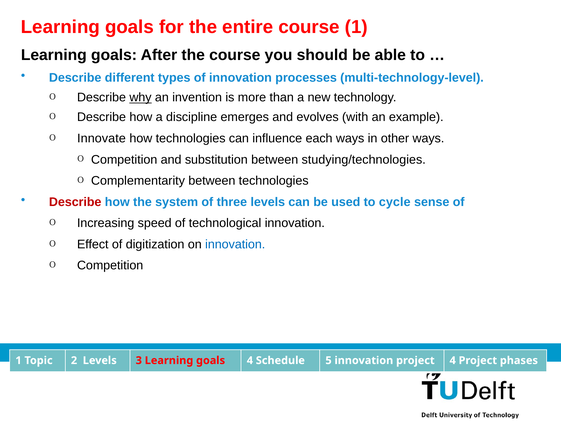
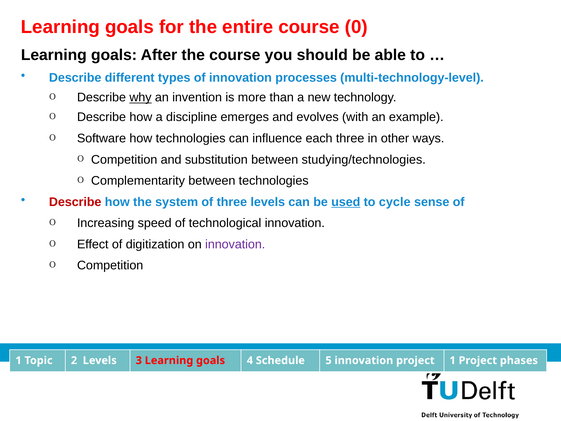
course 1: 1 -> 0 (356, 27)
Innovate: Innovate -> Software (102, 138)
each ways: ways -> three (350, 138)
used underline: none -> present (346, 202)
innovation colour: blue -> purple (235, 244)
project 4: 4 -> 1 (453, 360)
